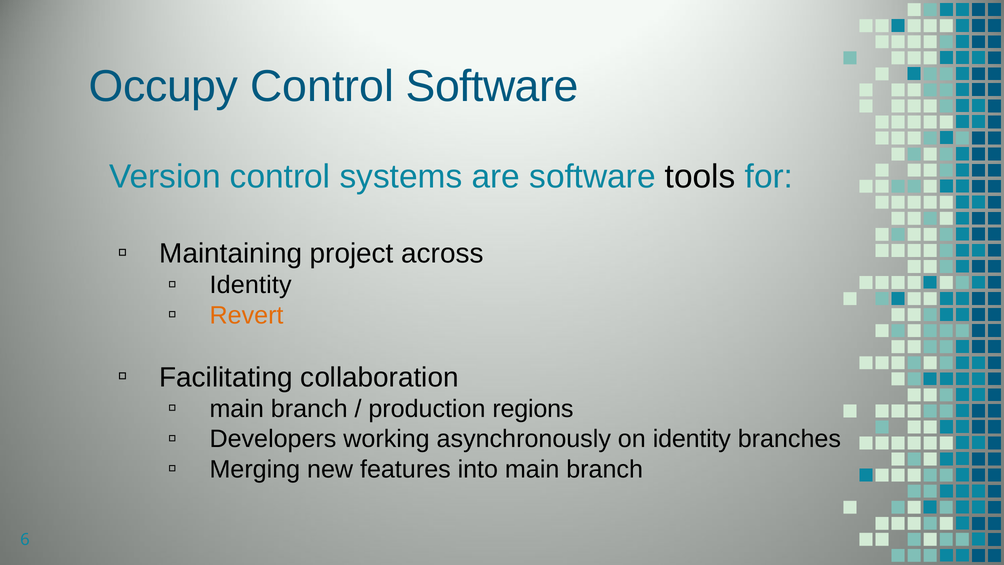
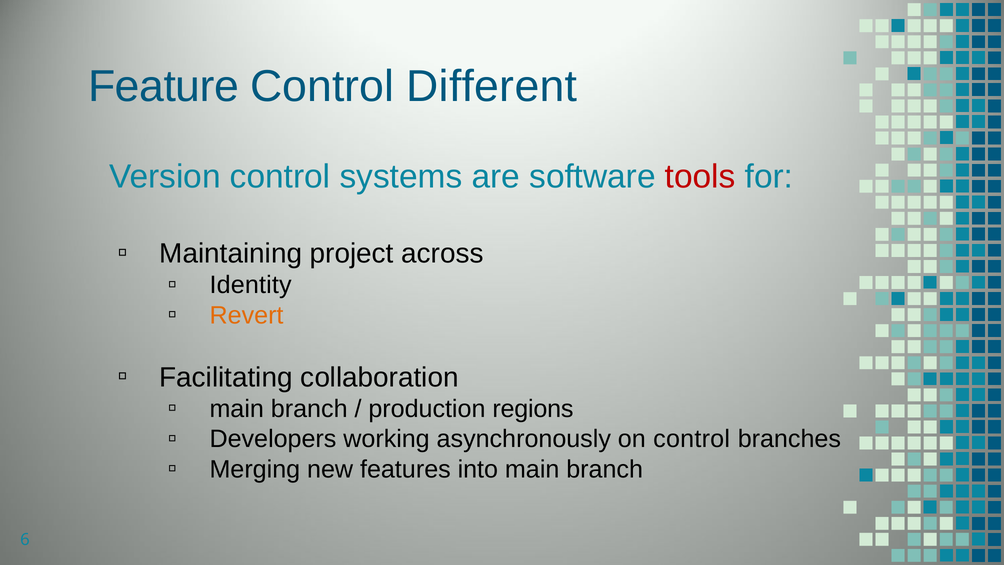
Occupy: Occupy -> Feature (164, 86)
Control Software: Software -> Different (492, 86)
tools colour: black -> red (700, 177)
on identity: identity -> control (692, 439)
